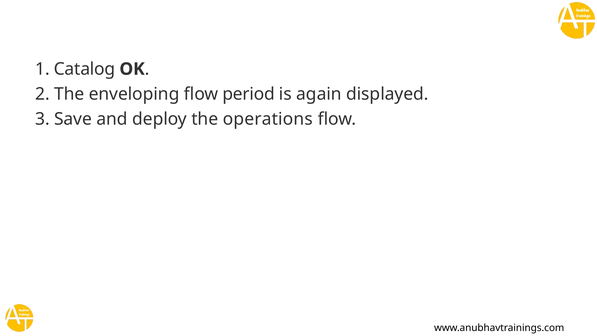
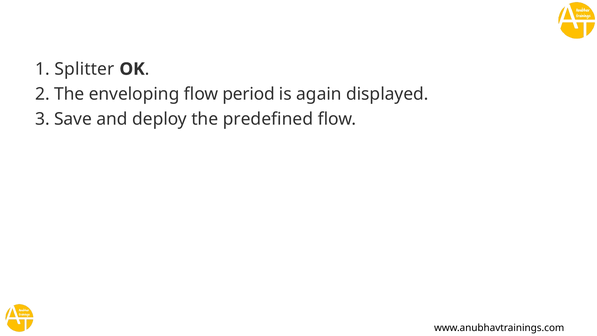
Catalog: Catalog -> Splitter (84, 69)
operations: operations -> predefined (268, 119)
